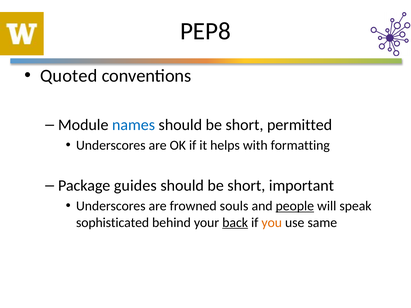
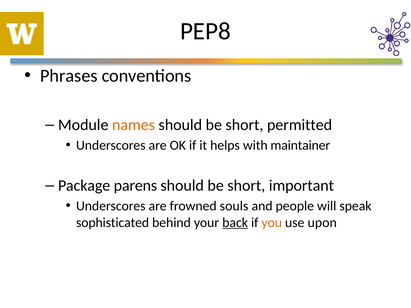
Quoted: Quoted -> Phrases (69, 76)
names colour: blue -> orange (134, 125)
formatting: formatting -> maintainer (300, 146)
guides: guides -> parens (135, 186)
people underline: present -> none (295, 206)
same: same -> upon (322, 223)
